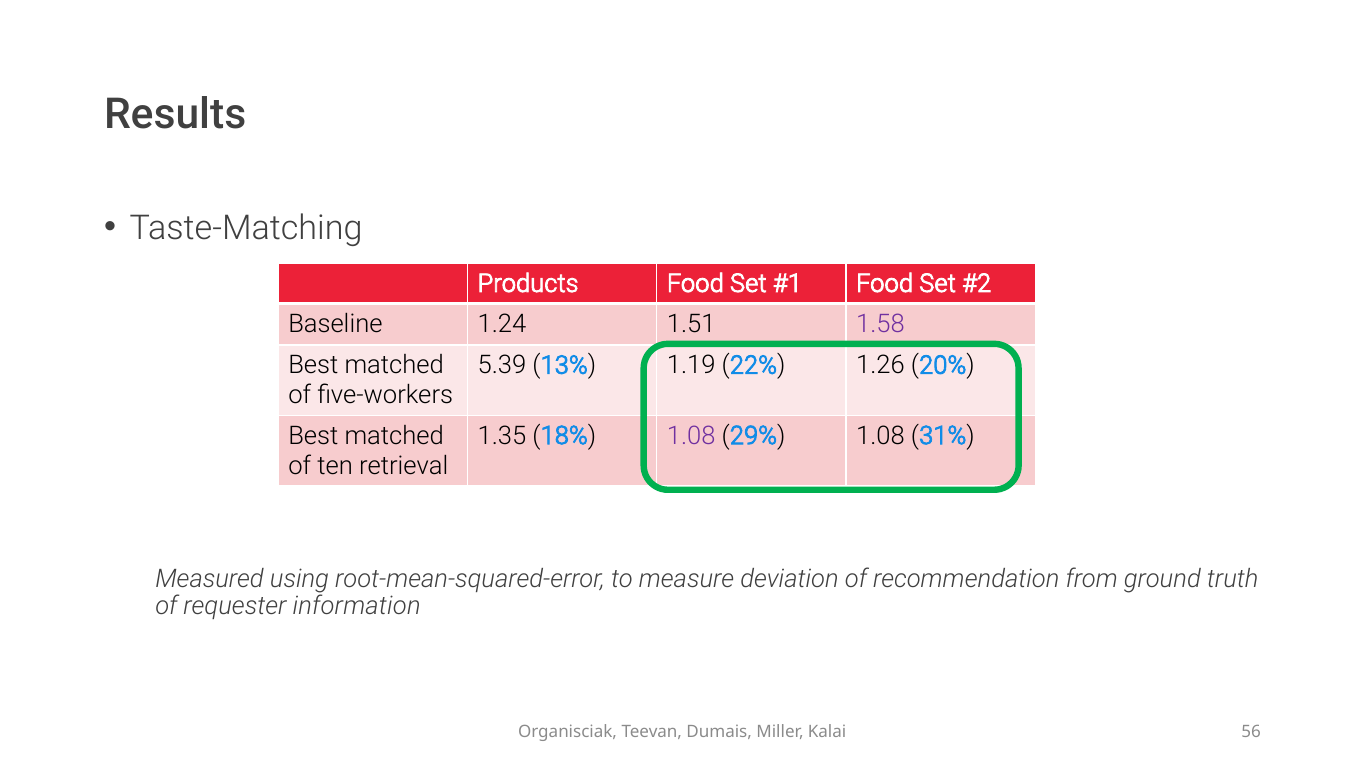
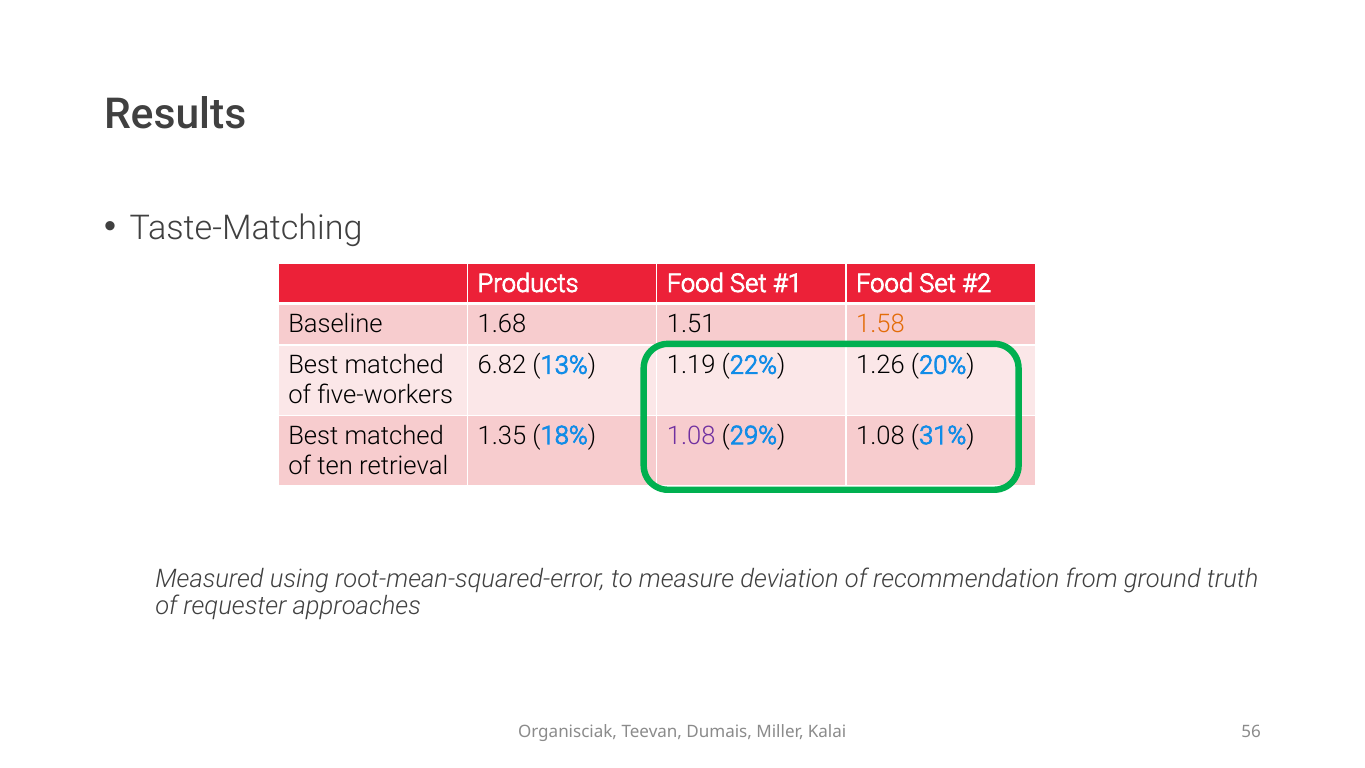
1.24: 1.24 -> 1.68 (502, 324)
1.58 colour: purple -> orange (880, 324)
5.39: 5.39 -> 6.82 (502, 365)
information: information -> approaches (357, 606)
